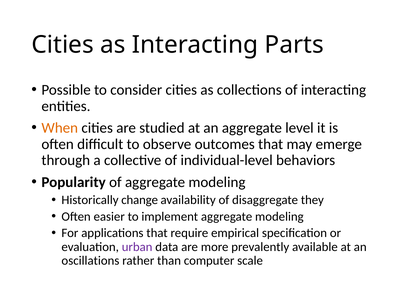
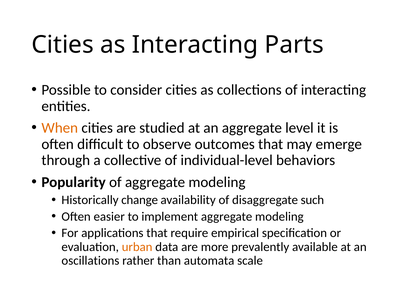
they: they -> such (312, 200)
urban colour: purple -> orange (137, 247)
computer: computer -> automata (209, 261)
